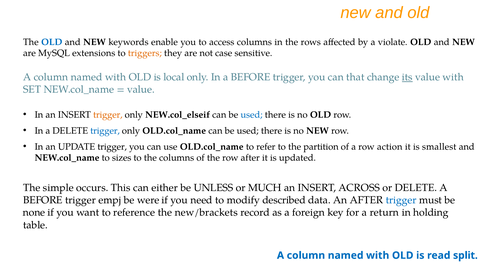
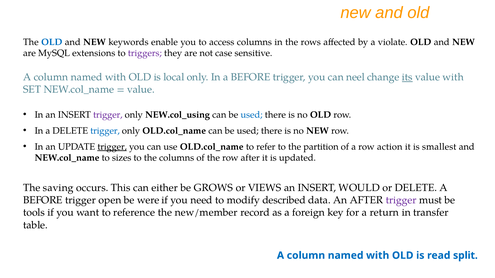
triggers colour: orange -> purple (145, 53)
that: that -> neel (355, 77)
trigger colour: orange -> purple (108, 115)
NEW.col_elseif: NEW.col_elseif -> NEW.col_using (178, 115)
trigger underline: none -> present (112, 147)
simple: simple -> saving (58, 188)
UNLESS: UNLESS -> GROWS (213, 188)
MUCH: MUCH -> VIEWS (265, 188)
ACROSS: ACROSS -> WOULD (359, 188)
empj: empj -> open (110, 201)
trigger colour: blue -> purple (401, 201)
none: none -> tools (34, 213)
new/brackets: new/brackets -> new/member (206, 213)
holding: holding -> transfer (431, 213)
